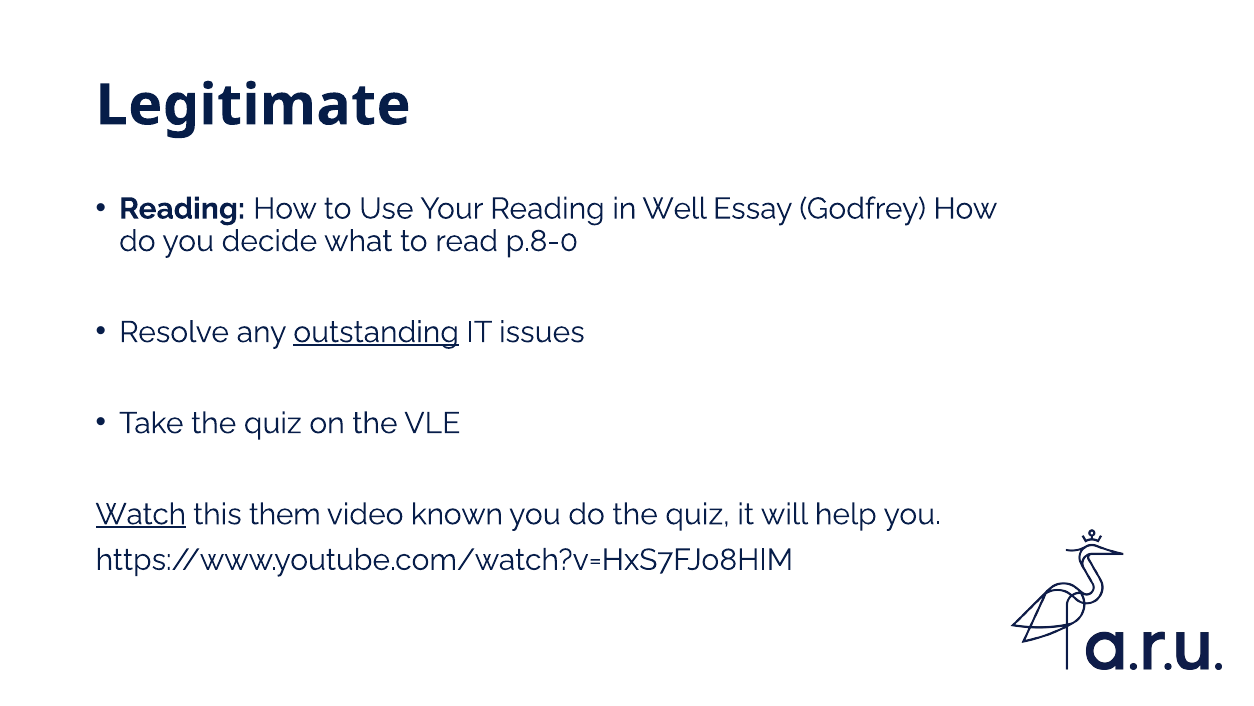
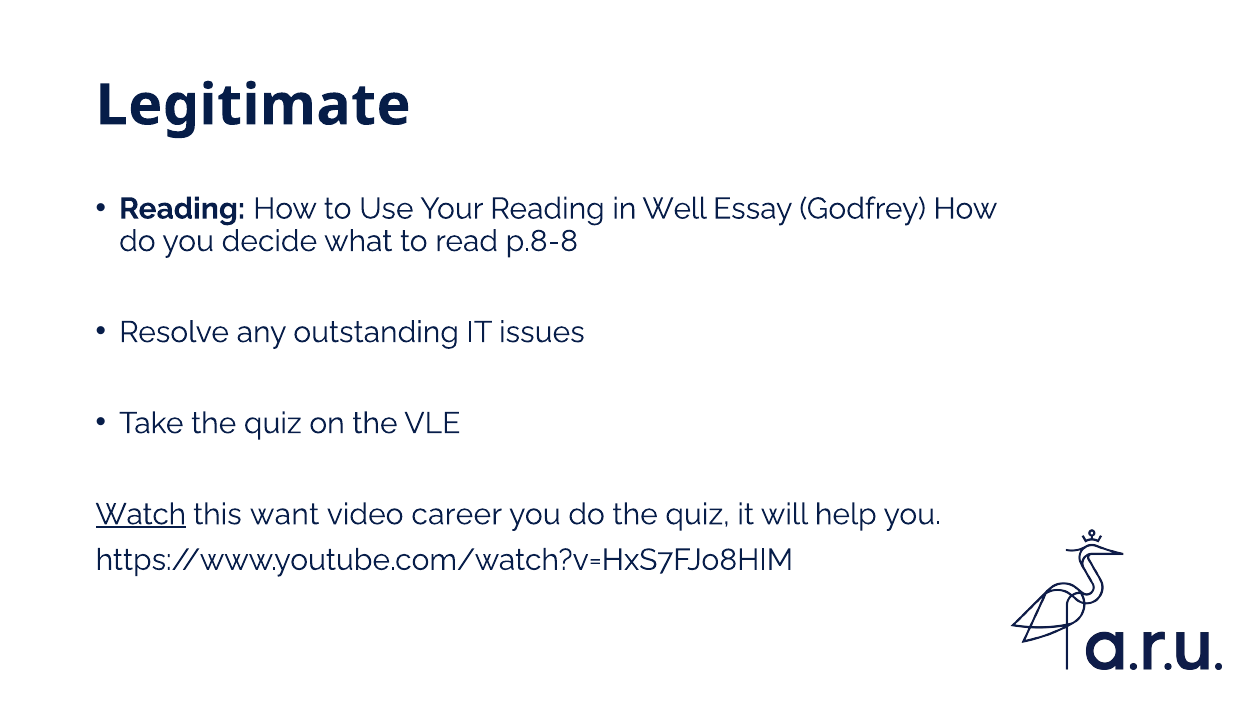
p.8-0: p.8-0 -> p.8-8 (542, 241)
outstanding underline: present -> none (376, 332)
them: them -> want (285, 514)
known: known -> career (457, 514)
